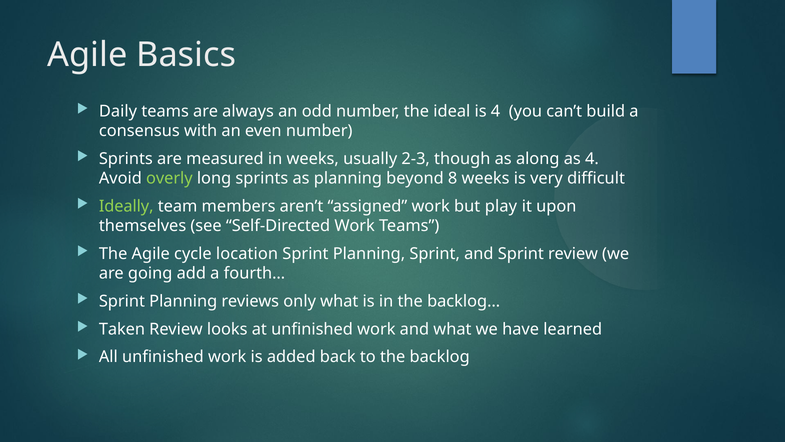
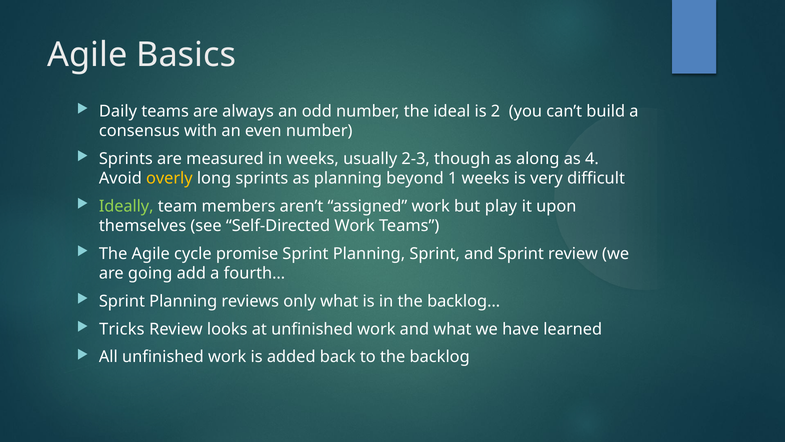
is 4: 4 -> 2 (496, 111)
overly colour: light green -> yellow (169, 178)
8: 8 -> 1 (453, 178)
location: location -> promise (247, 254)
Taken: Taken -> Tricks (122, 329)
